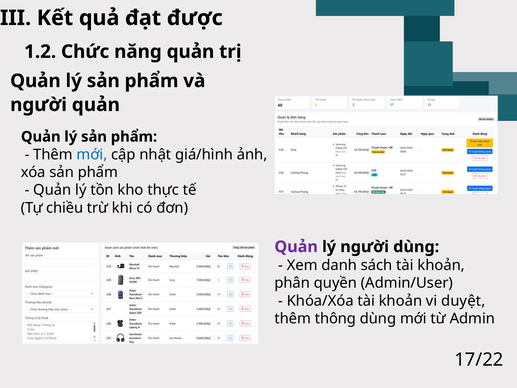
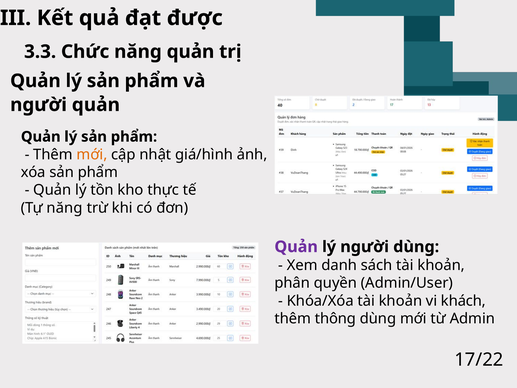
1.2: 1.2 -> 3.3 (40, 52)
mới colour: blue -> orange (92, 154)
Tự chiều: chiều -> năng (65, 208)
duyệt: duyệt -> khách (463, 301)
